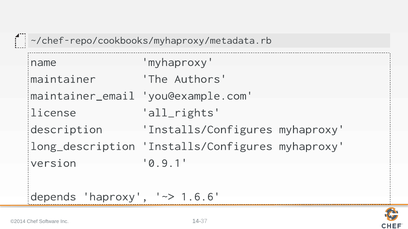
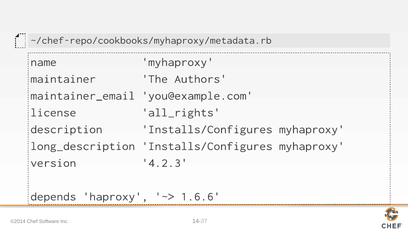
0.9.1: 0.9.1 -> 4.2.3 (165, 163)
